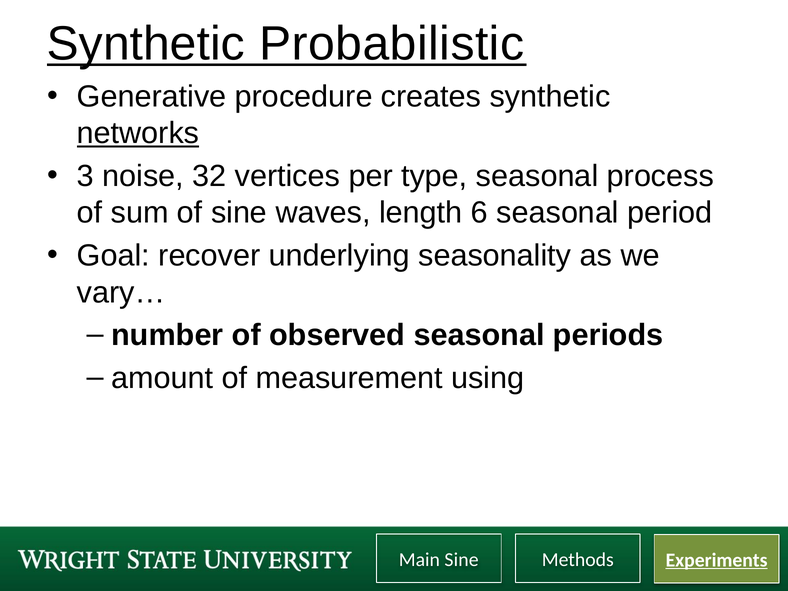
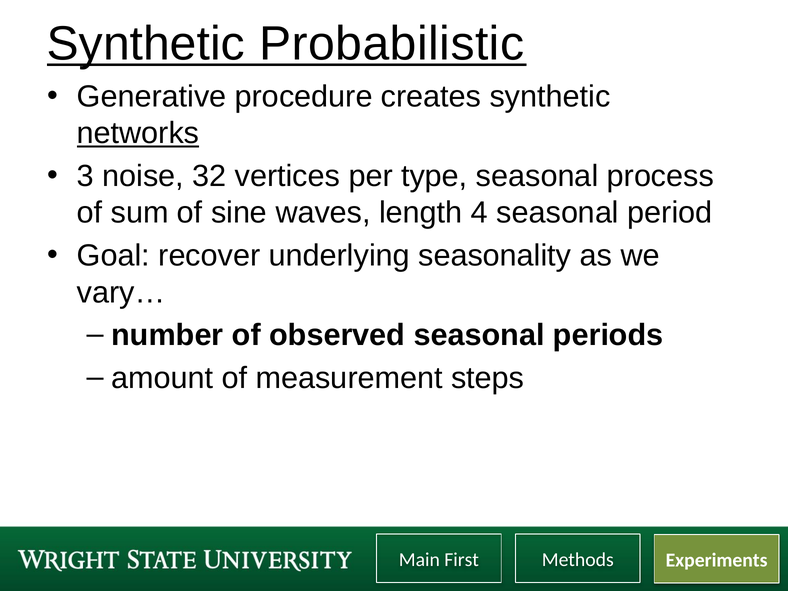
6: 6 -> 4 (479, 213)
using: using -> steps (488, 378)
Main Sine: Sine -> First (462, 560)
Experiments underline: present -> none (717, 560)
